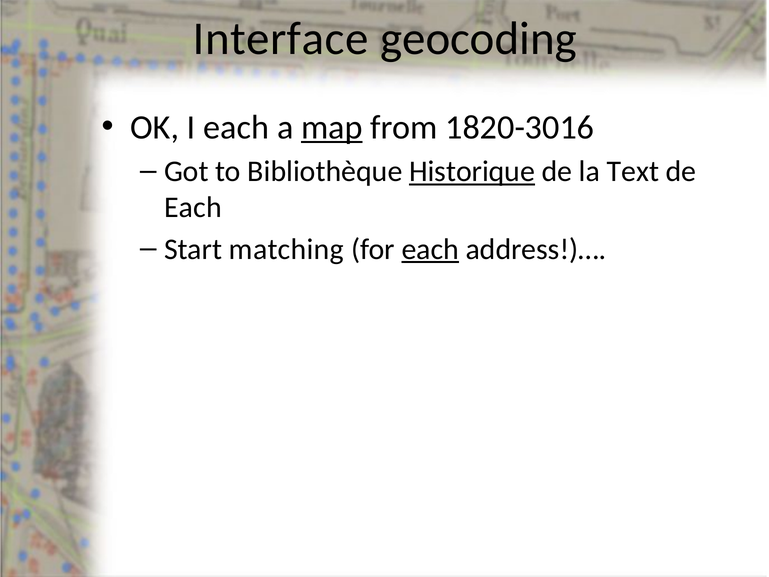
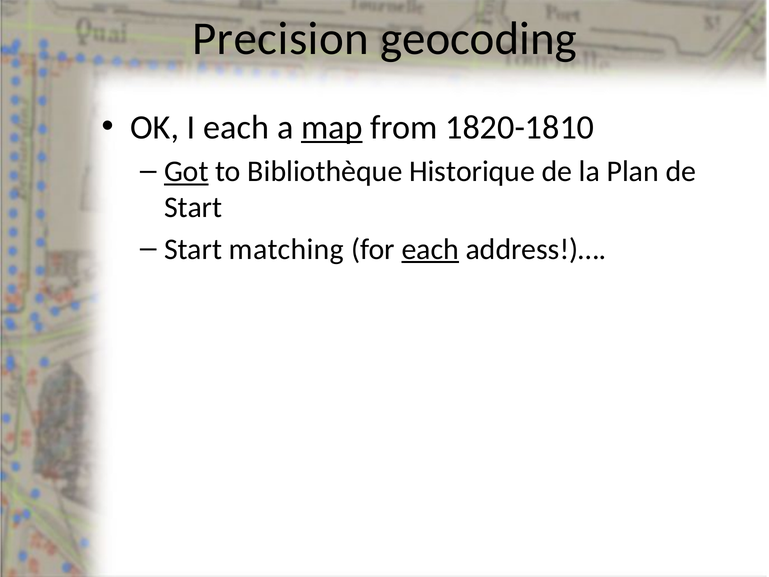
Interface: Interface -> Precision (281, 39)
1820-3016: 1820-3016 -> 1820-1810 (520, 127)
Got underline: none -> present (186, 172)
Historique underline: present -> none (472, 172)
Text: Text -> Plan (633, 172)
Each: Each -> Start (193, 207)
